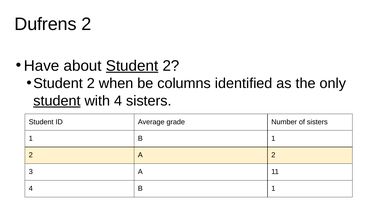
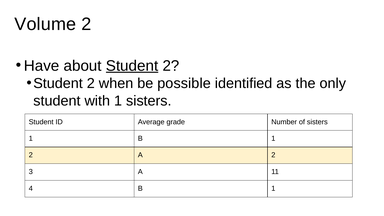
Dufrens: Dufrens -> Volume (45, 24)
columns: columns -> possible (184, 83)
student underline: present -> none (57, 101)
with 4: 4 -> 1 (118, 101)
